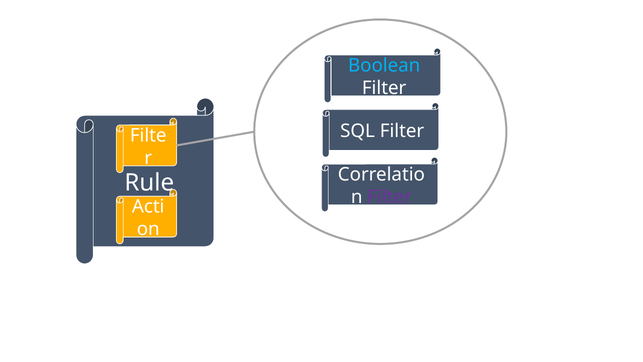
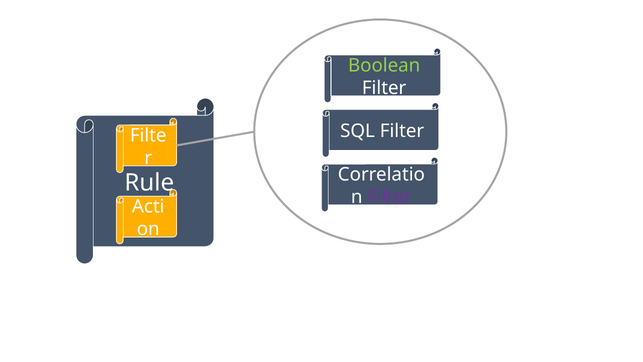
Boolean colour: light blue -> light green (384, 65)
